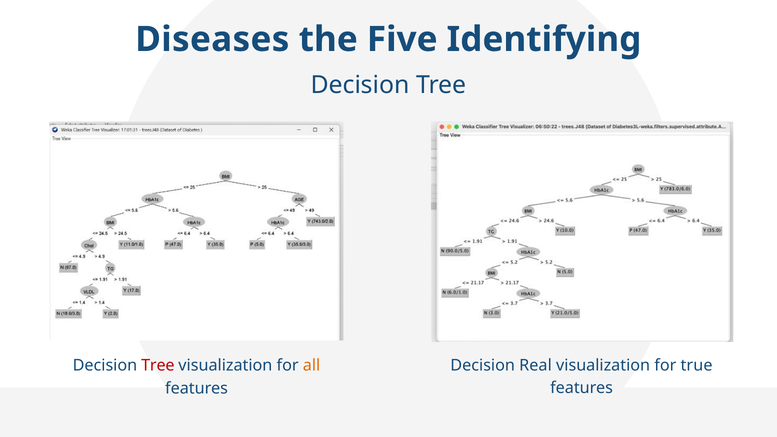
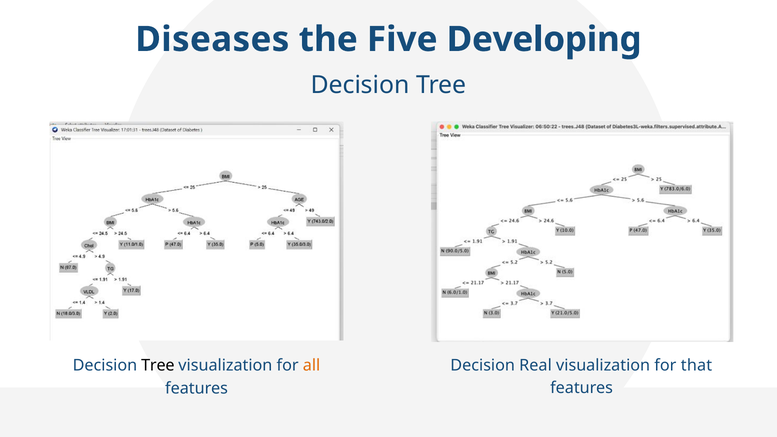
Identifying: Identifying -> Developing (544, 39)
true: true -> that (696, 365)
Tree colour: red -> black (158, 366)
